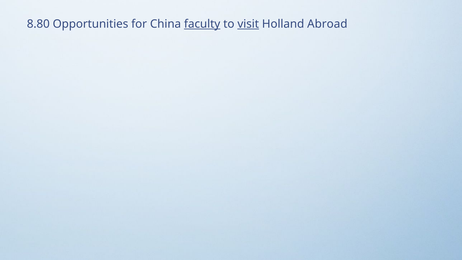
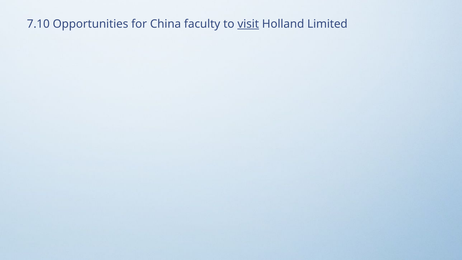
8.80: 8.80 -> 7.10 (38, 24)
faculty underline: present -> none (202, 24)
Abroad: Abroad -> Limited (327, 24)
